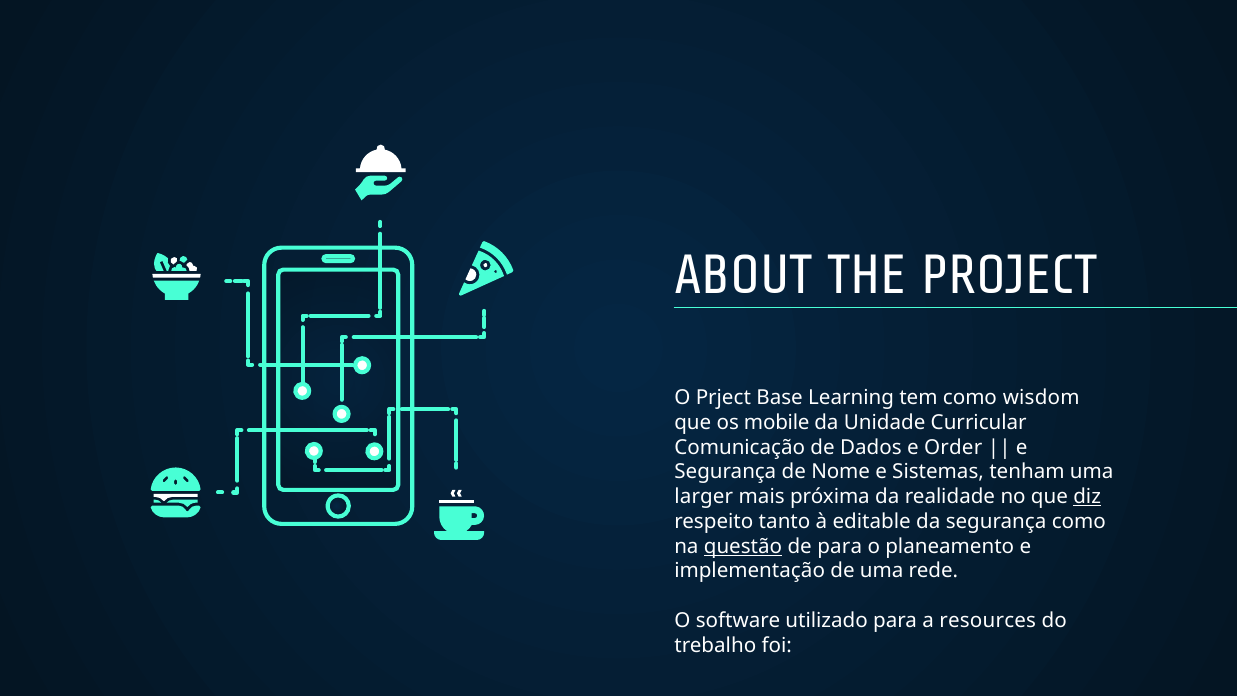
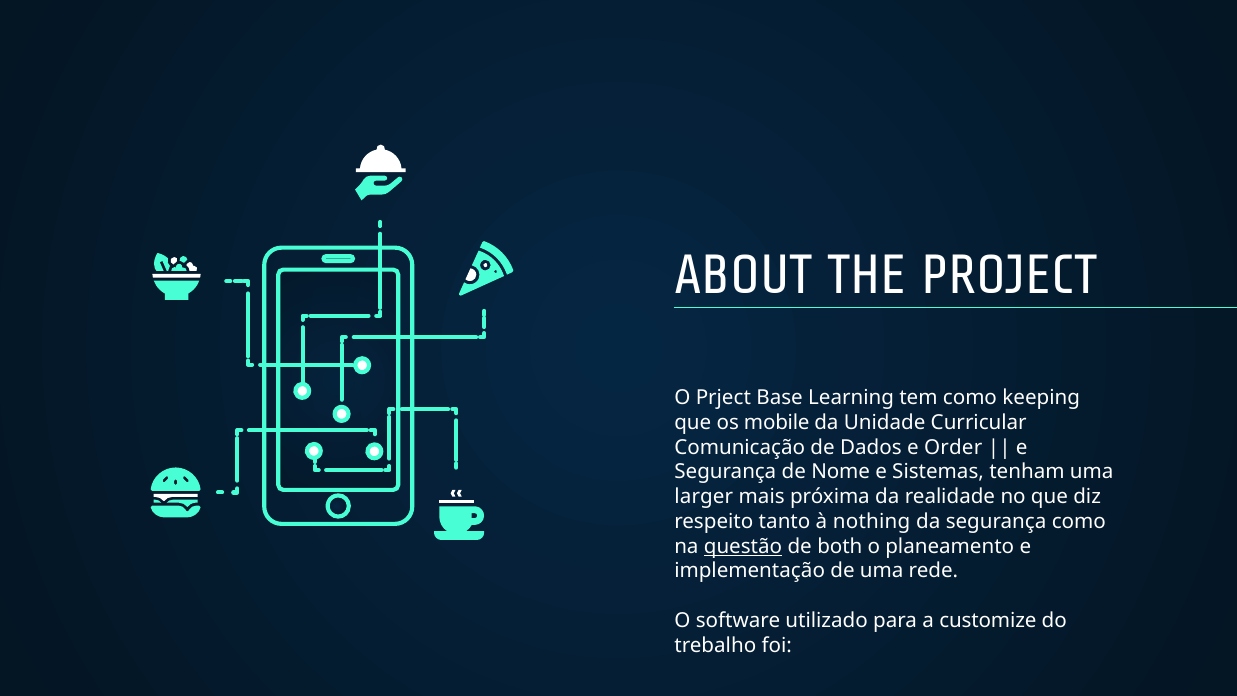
wisdom: wisdom -> keeping (1041, 398)
diz underline: present -> none (1087, 497)
editable: editable -> nothing (872, 521)
de para: para -> both (840, 546)
resources: resources -> customize (988, 620)
